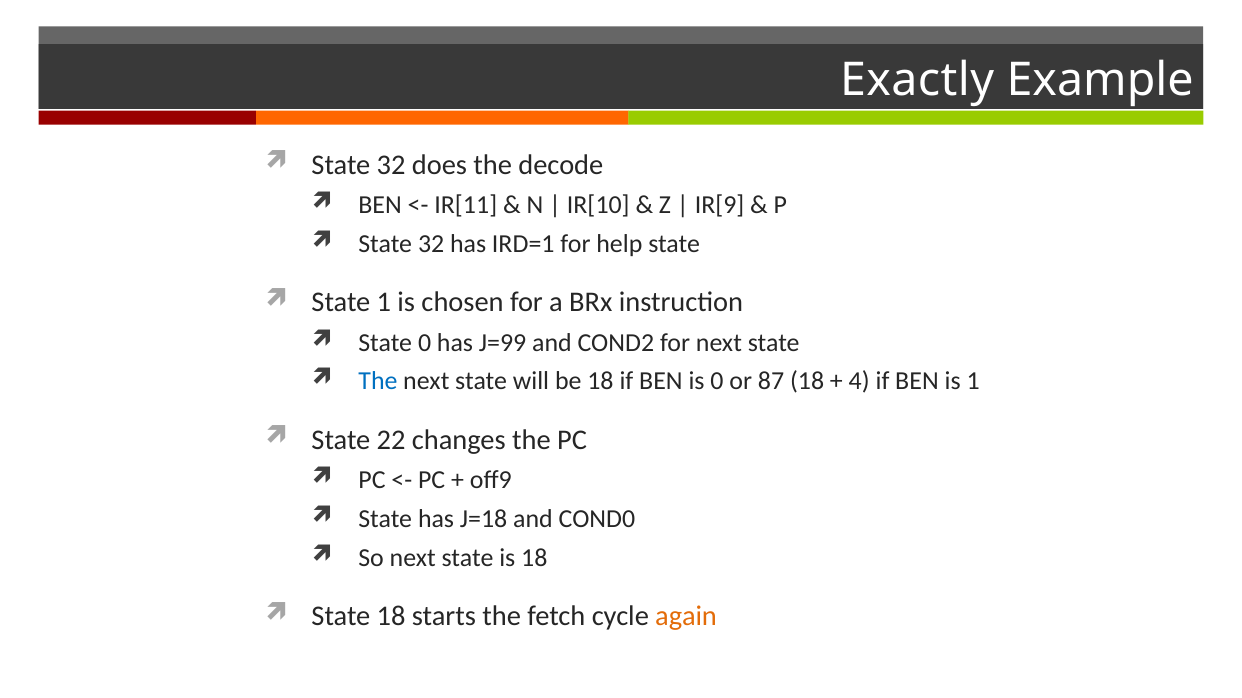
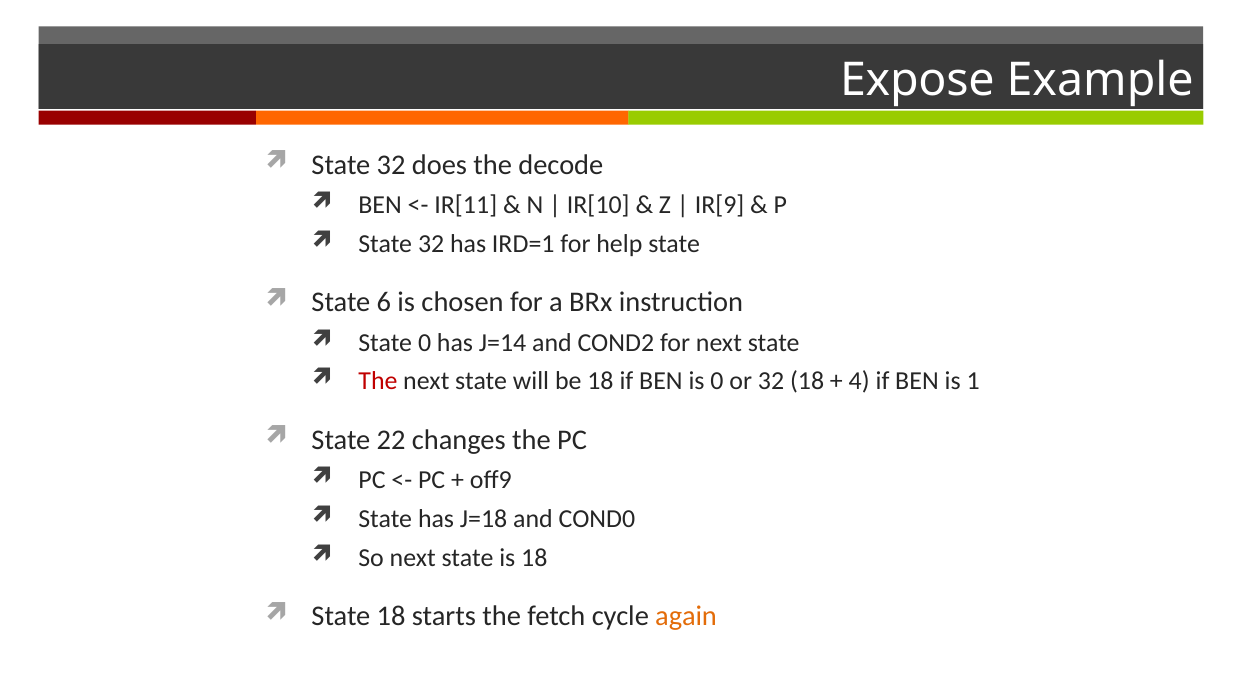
Exactly: Exactly -> Expose (917, 80)
State 1: 1 -> 6 (384, 303)
J=99: J=99 -> J=14 (503, 343)
The colour: blue -> red (378, 382)
or 87: 87 -> 32 (771, 382)
